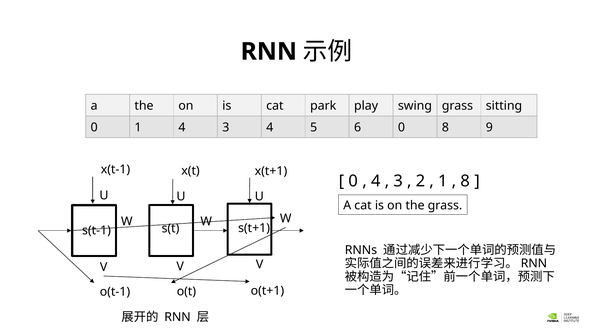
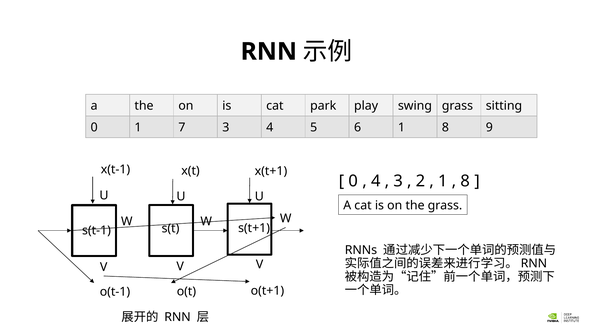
1 4: 4 -> 7 (182, 128)
6 0: 0 -> 1 (401, 128)
